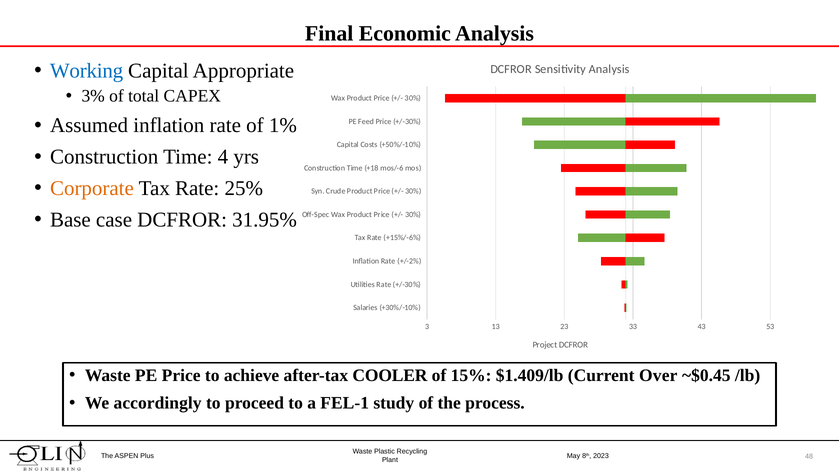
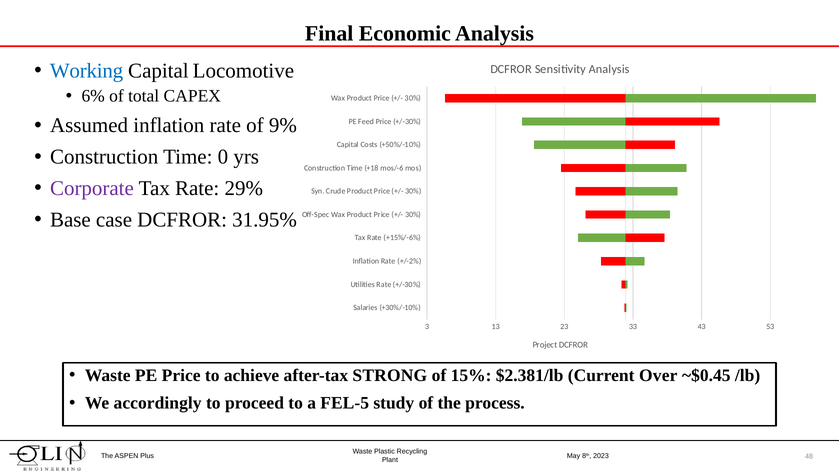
Appropriate: Appropriate -> Locomotive (243, 71)
3%: 3% -> 6% (93, 96)
1%: 1% -> 9% (283, 126)
4: 4 -> 0 (223, 157)
Corporate colour: orange -> purple (92, 188)
25%: 25% -> 29% (244, 188)
COOLER: COOLER -> STRONG (390, 375)
$1.409/lb: $1.409/lb -> $2.381/lb (530, 375)
FEL-1: FEL-1 -> FEL-5 (345, 403)
